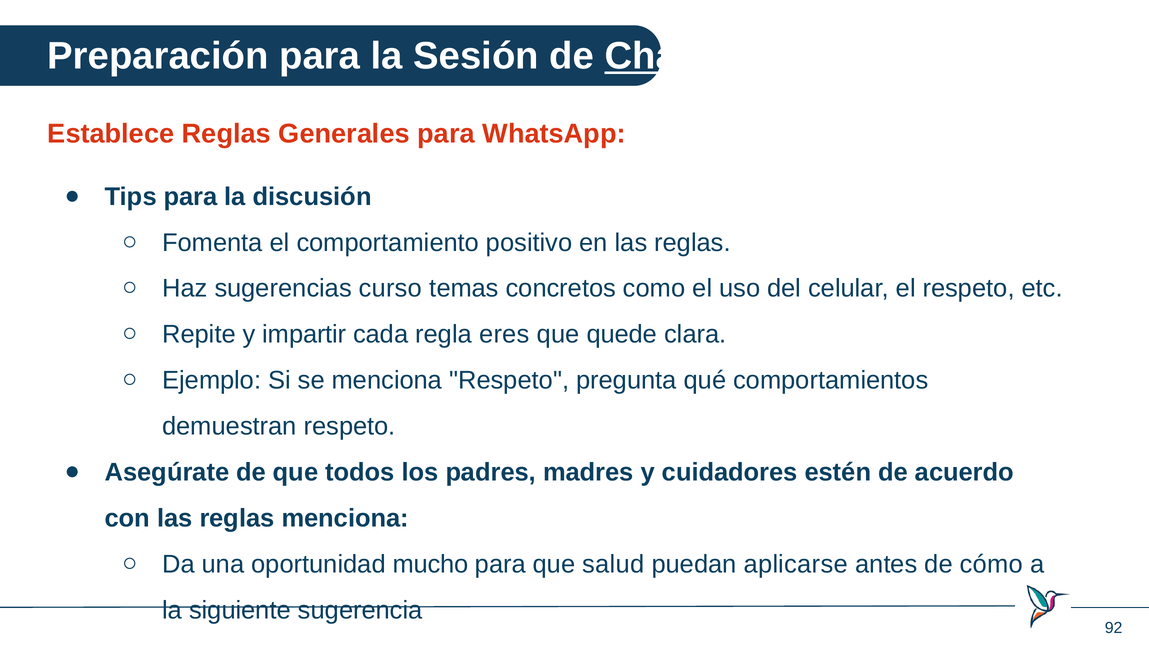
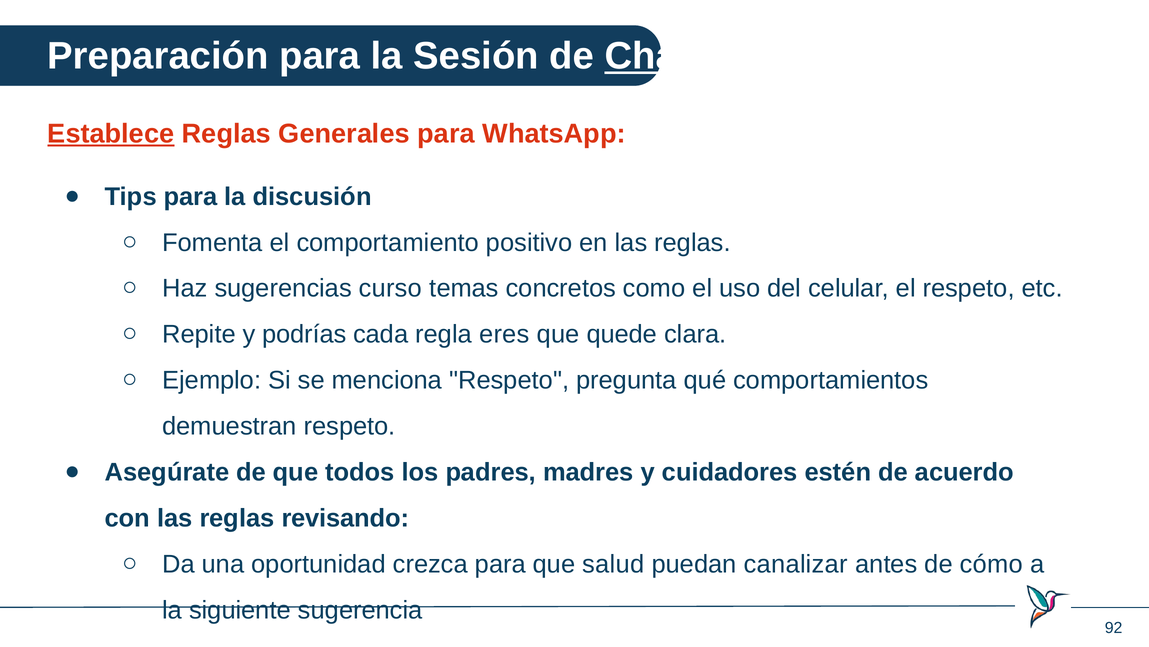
Establece underline: none -> present (111, 134)
impartir: impartir -> podrías (304, 334)
reglas menciona: menciona -> revisando (345, 518)
mucho: mucho -> crezca (430, 564)
aplicarse: aplicarse -> canalizar (796, 564)
